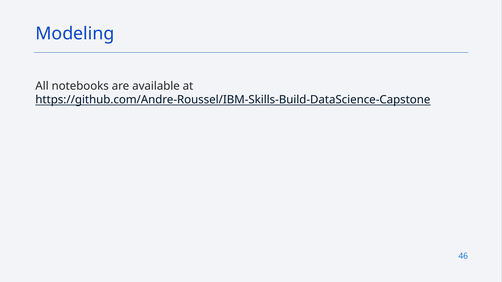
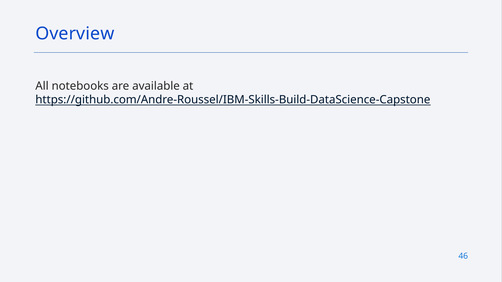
Modeling: Modeling -> Overview (75, 34)
